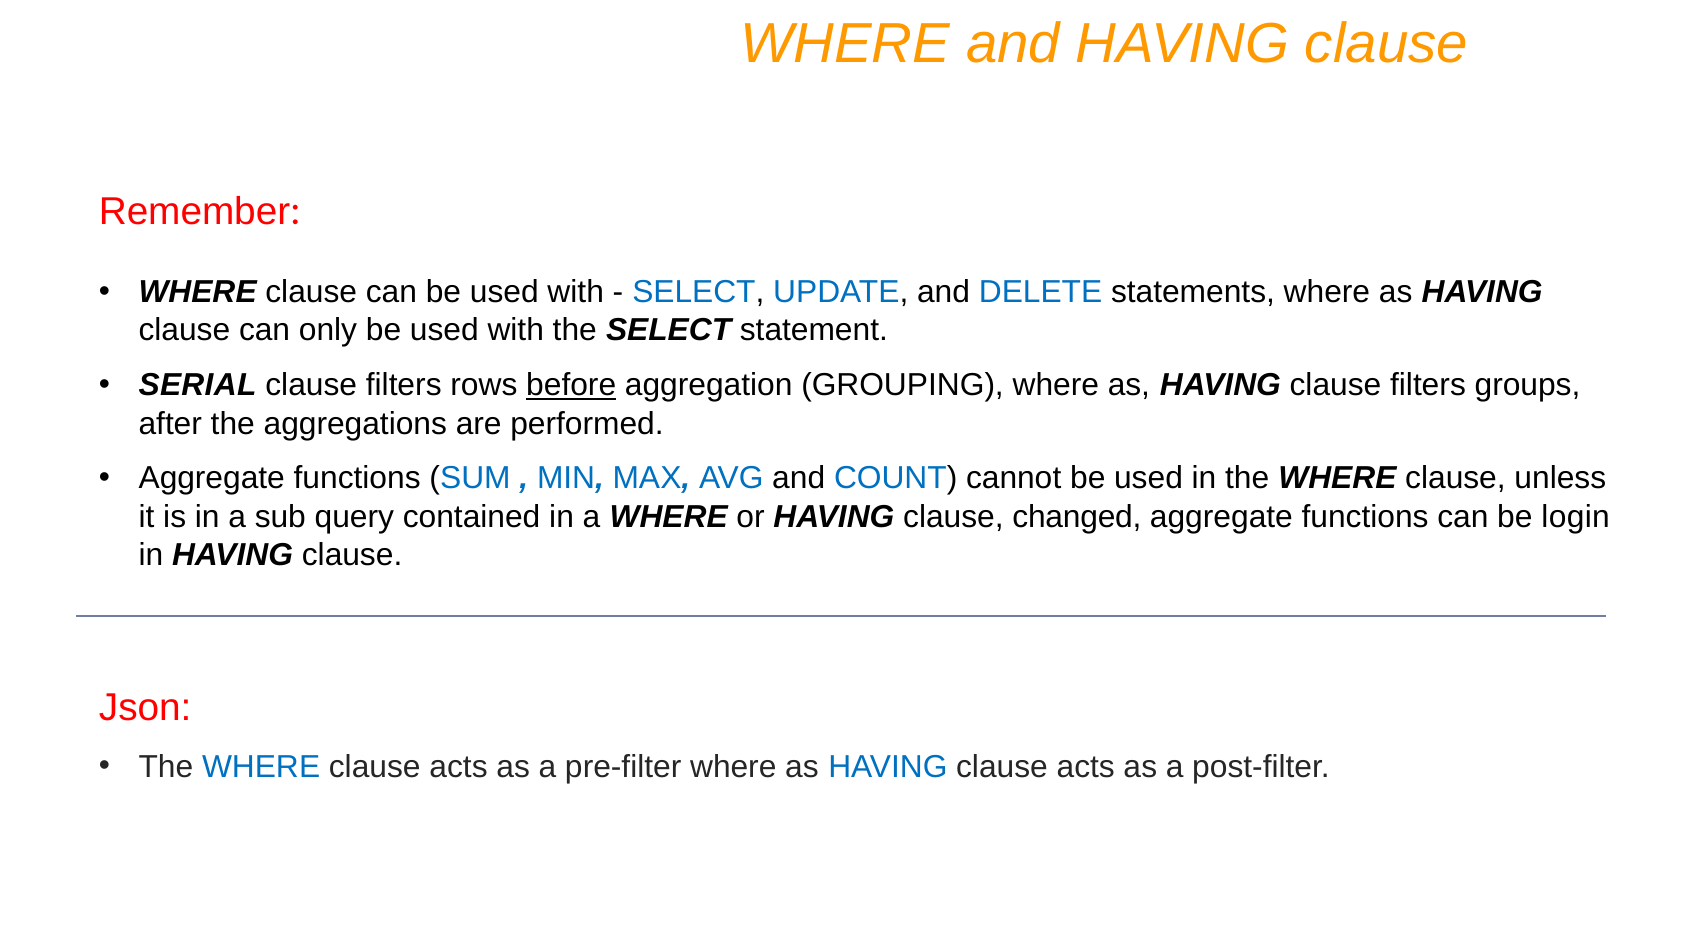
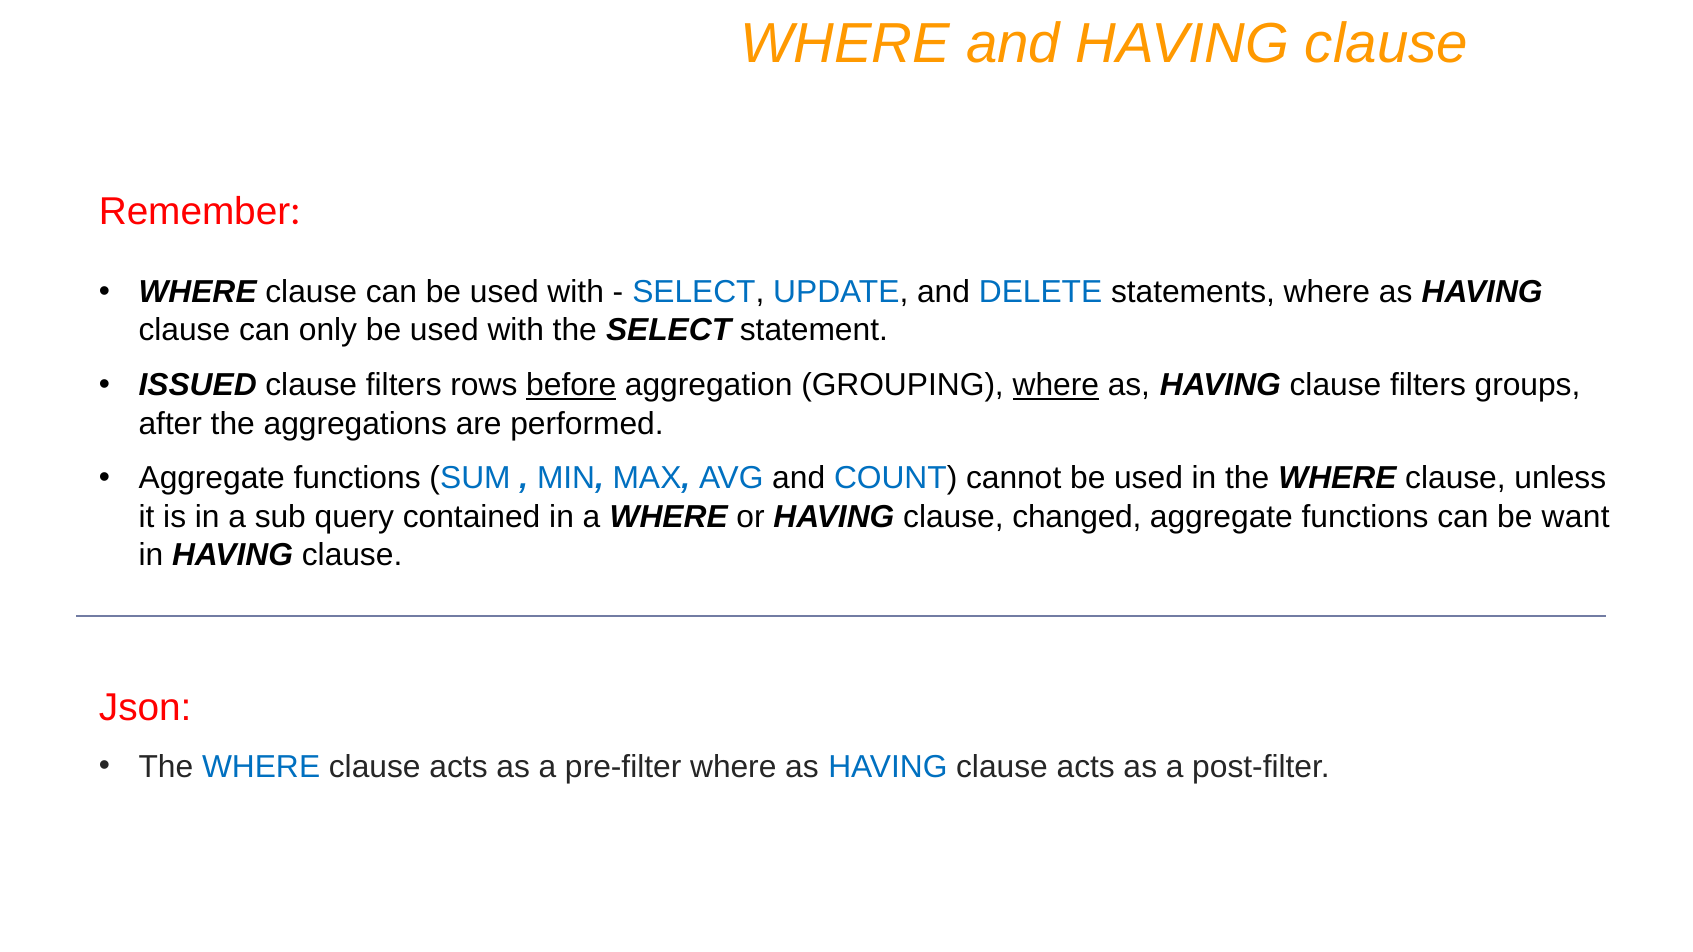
SERIAL: SERIAL -> ISSUED (198, 386)
where underline: none -> present (1056, 386)
login: login -> want (1576, 517)
